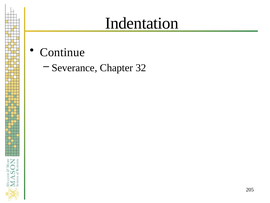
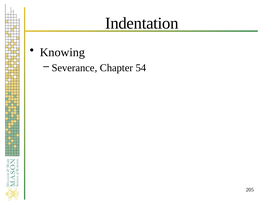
Continue: Continue -> Knowing (62, 52)
32: 32 -> 54 (141, 68)
